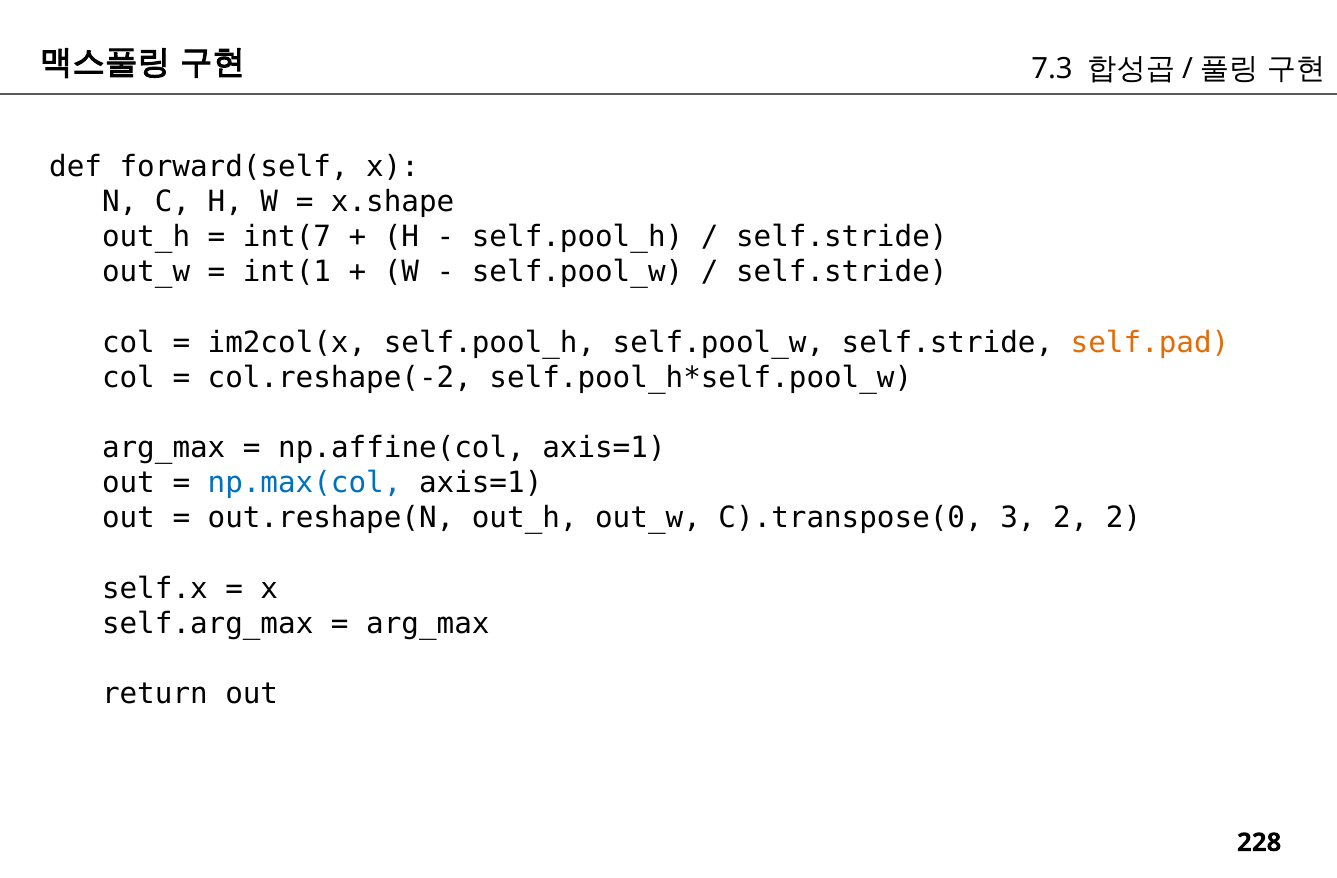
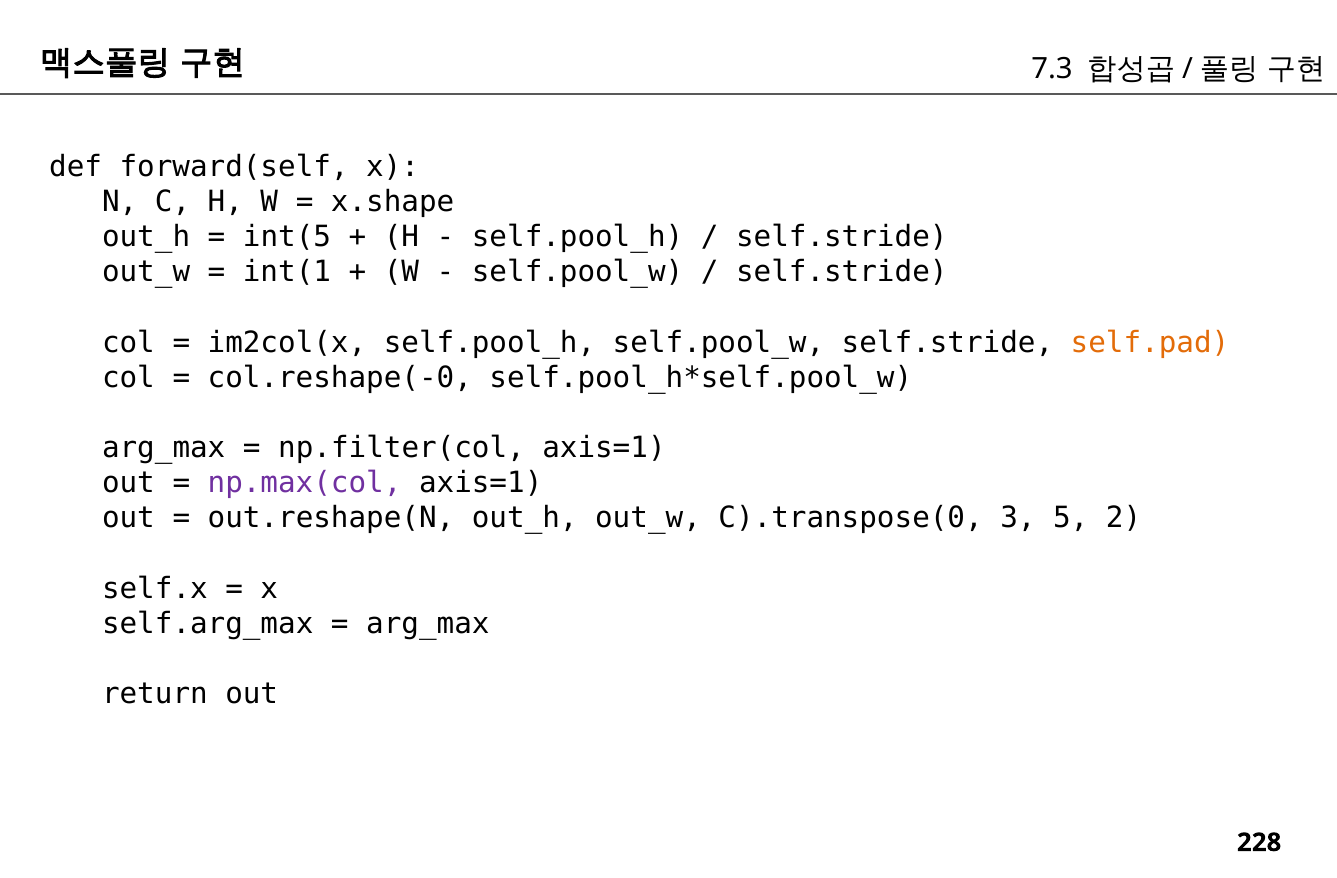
int(7: int(7 -> int(5 (287, 237)
col.reshape(-2: col.reshape(-2 -> col.reshape(-0 (340, 378)
np.affine(col: np.affine(col -> np.filter(col (402, 448)
np.max(col colour: blue -> purple (305, 483)
3 2: 2 -> 5 (1071, 518)
